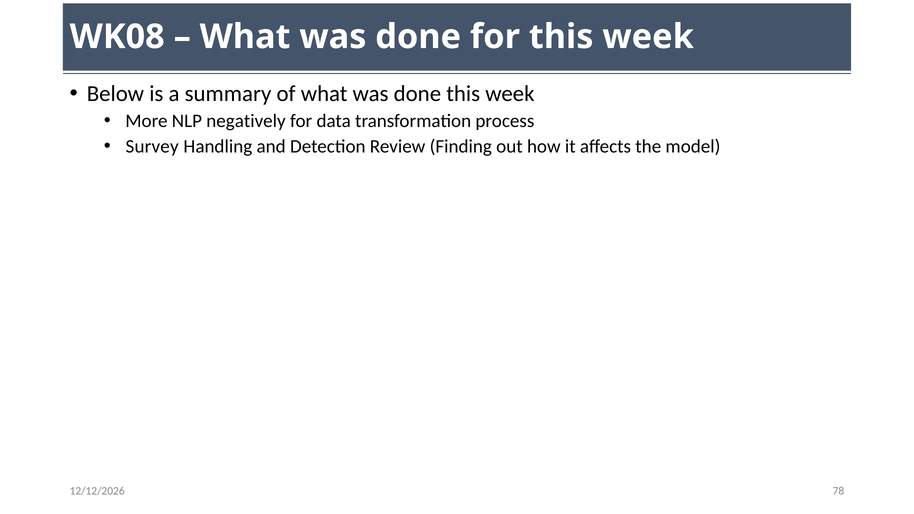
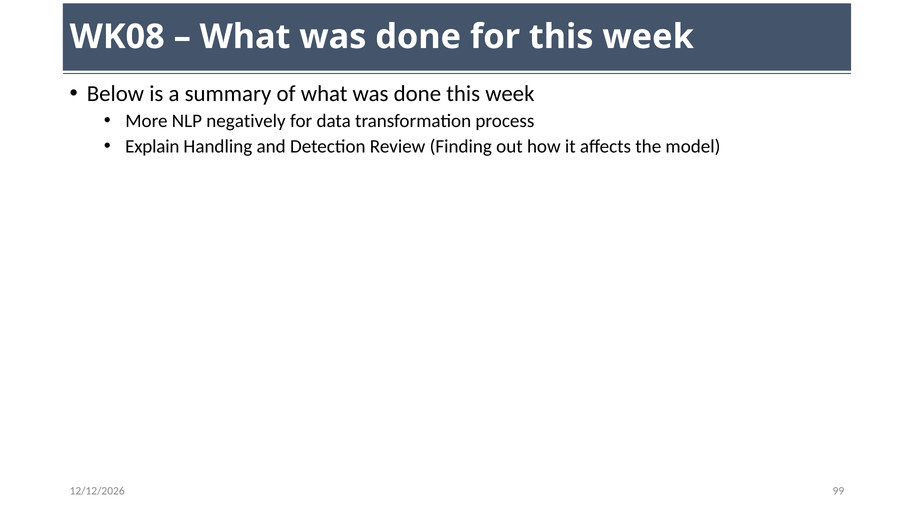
Survey: Survey -> Explain (152, 146)
78: 78 -> 99 (839, 491)
